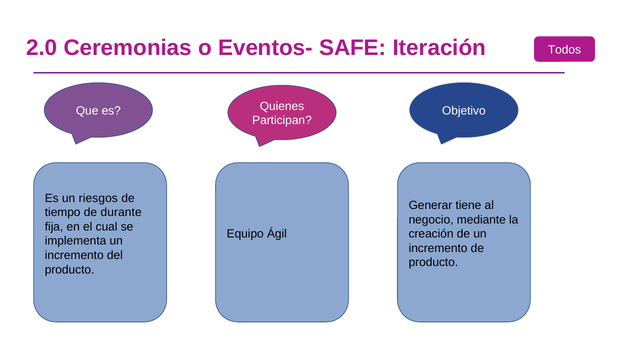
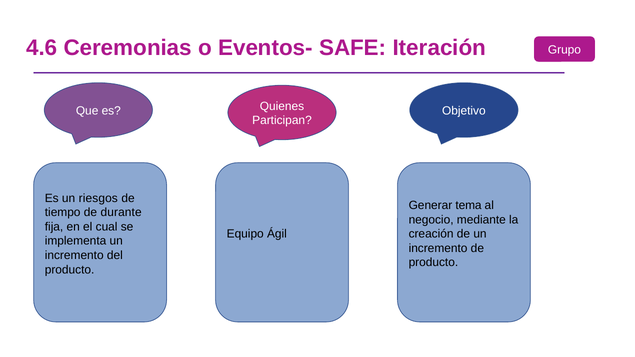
2.0: 2.0 -> 4.6 (42, 48)
Todos: Todos -> Grupo (564, 50)
tiene: tiene -> tema (468, 205)
